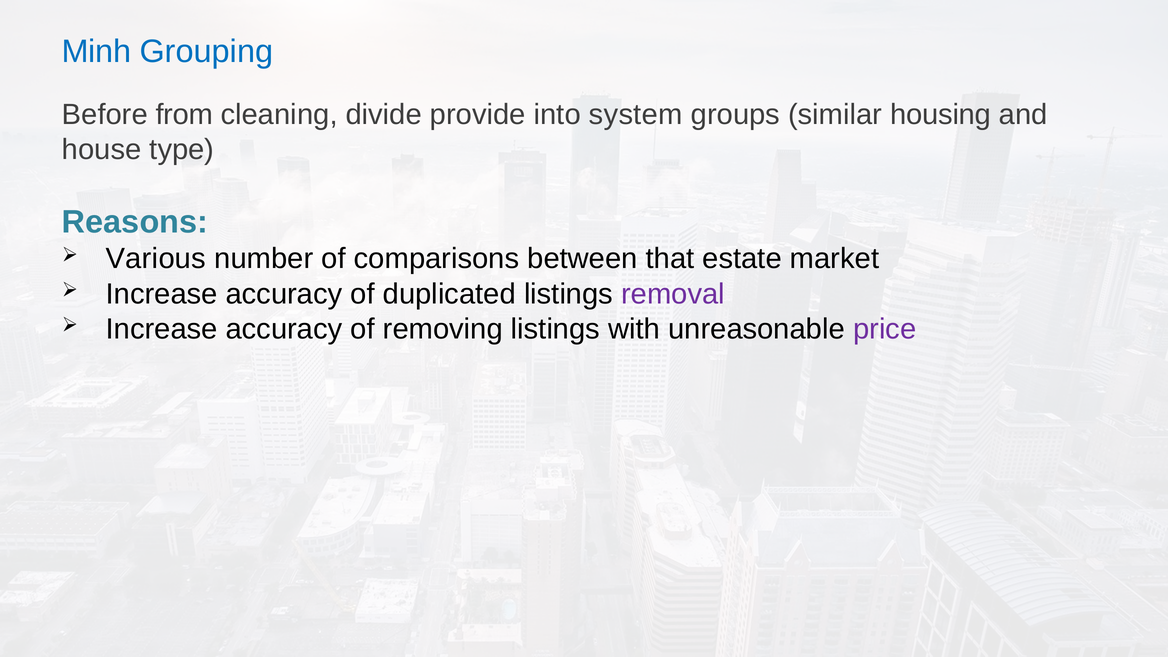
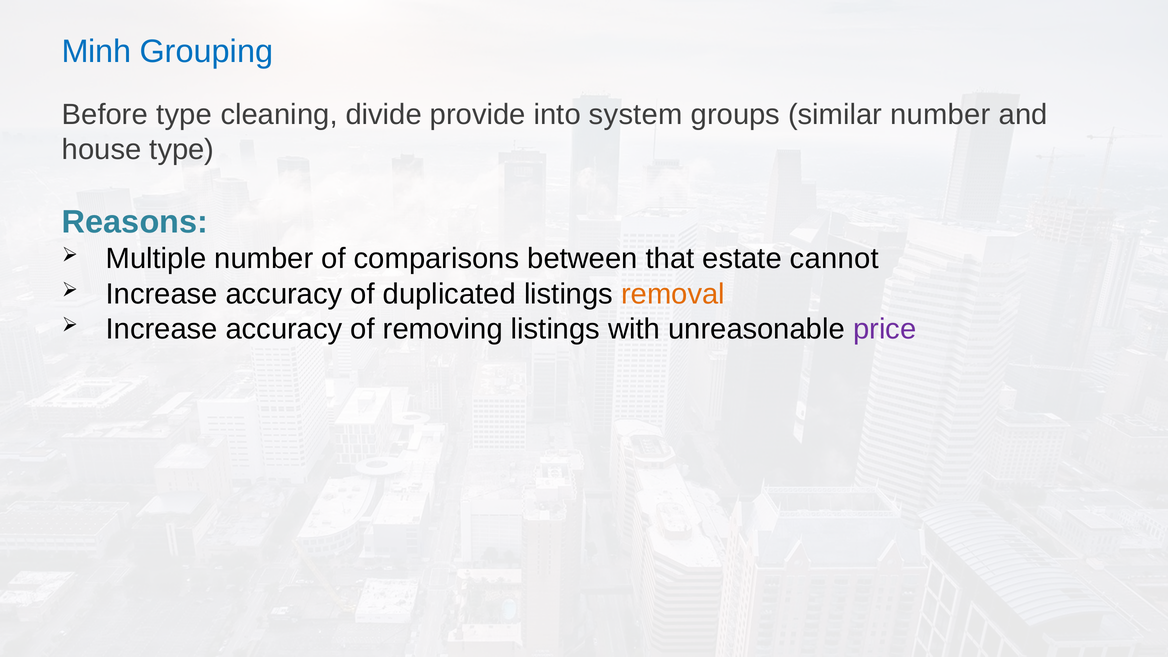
Before from: from -> type (184, 115)
similar housing: housing -> number (940, 115)
Various: Various -> Multiple (156, 259)
market: market -> cannot (834, 259)
removal colour: purple -> orange (673, 294)
